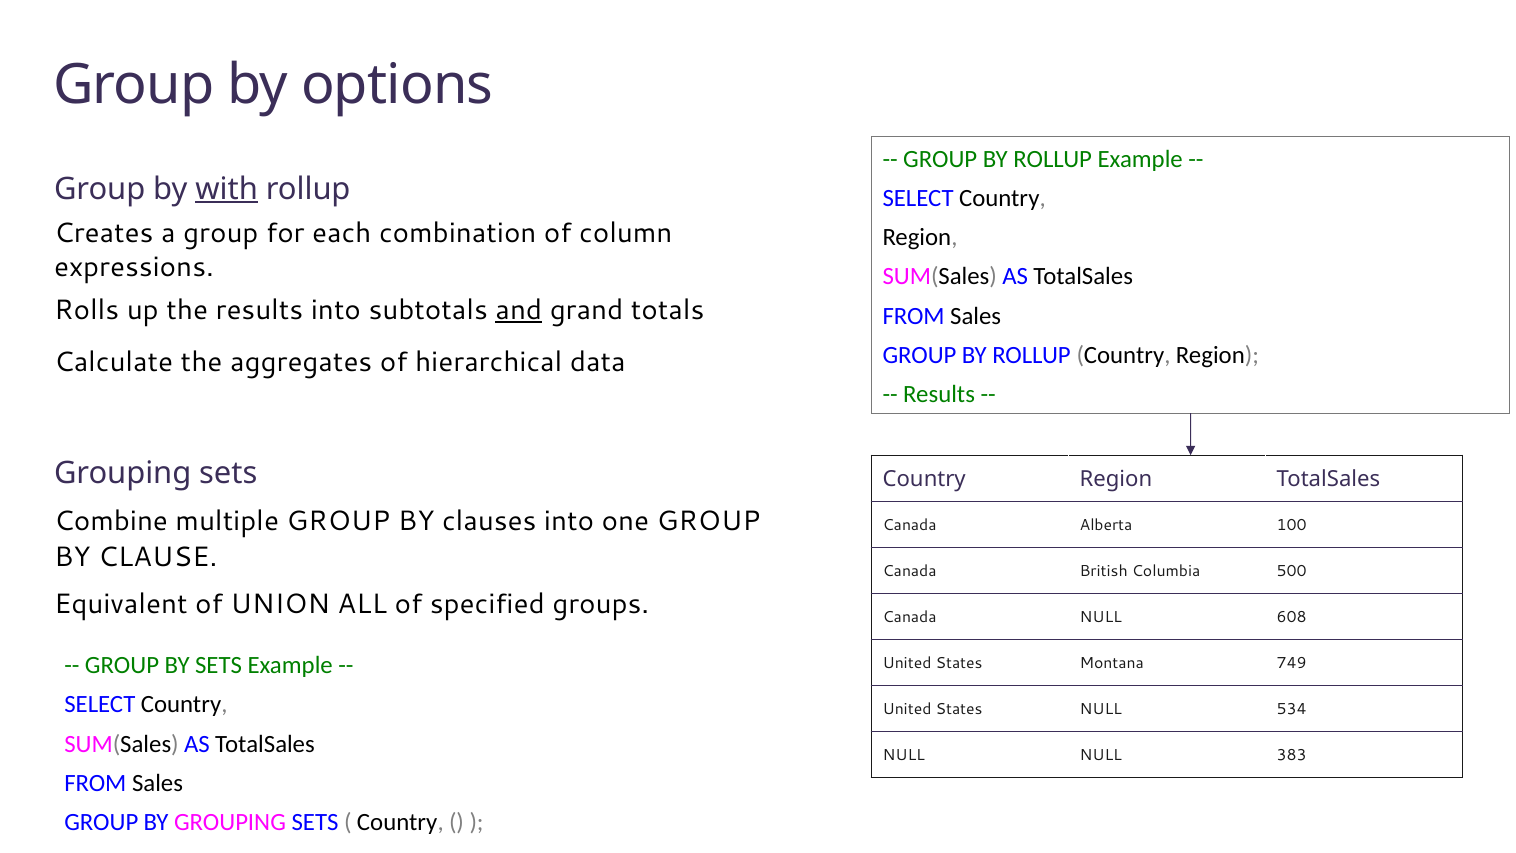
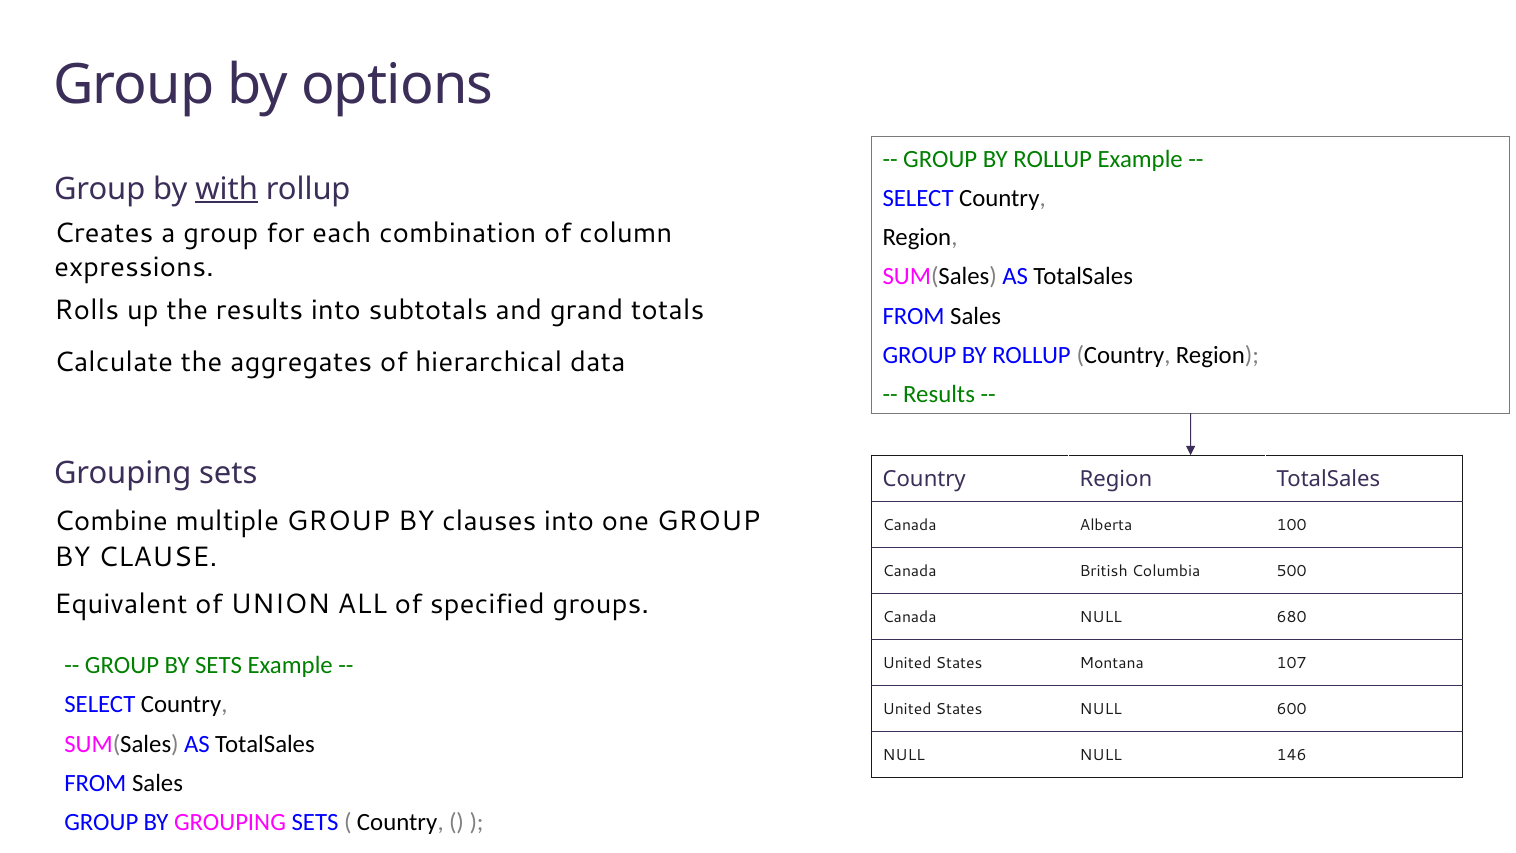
and underline: present -> none (519, 310)
608: 608 -> 680 (1292, 617)
749: 749 -> 107 (1292, 663)
534: 534 -> 600 (1292, 709)
383: 383 -> 146 (1292, 755)
